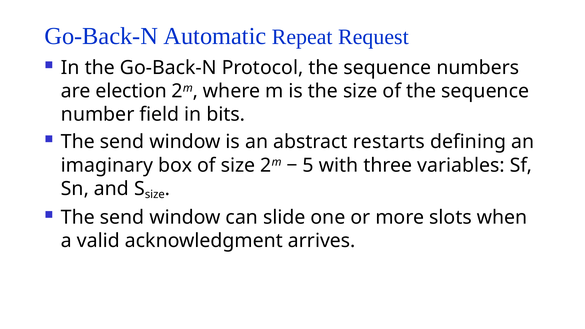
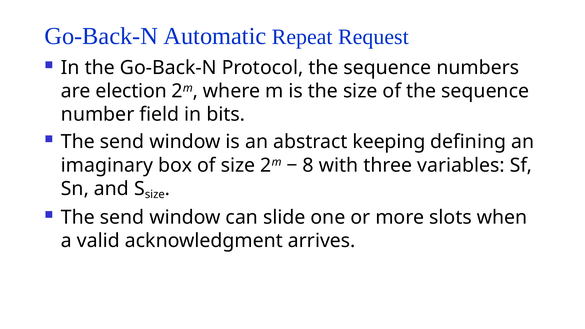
restarts: restarts -> keeping (389, 142)
5: 5 -> 8 (308, 165)
